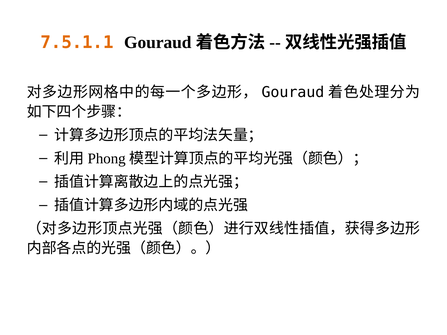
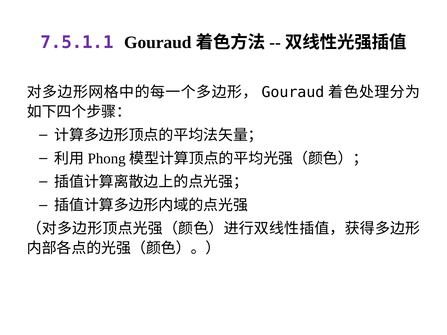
7.5.1.1 colour: orange -> purple (77, 43)
